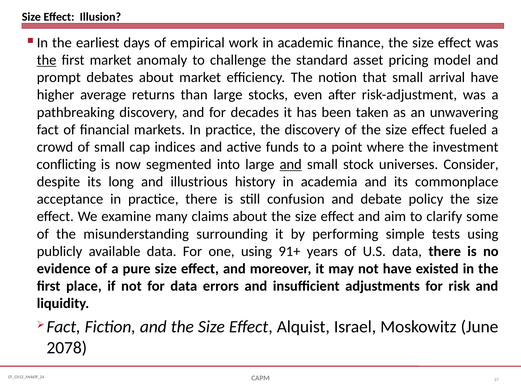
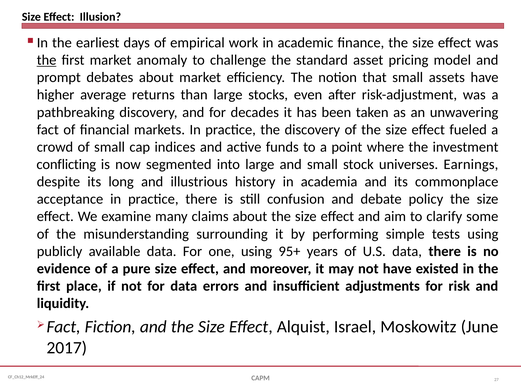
arrival: arrival -> assets (447, 77)
and underline: present -> none (291, 164)
Consider: Consider -> Earnings (471, 164)
91+: 91+ -> 95+ (289, 251)
2078: 2078 -> 2017 (67, 347)
